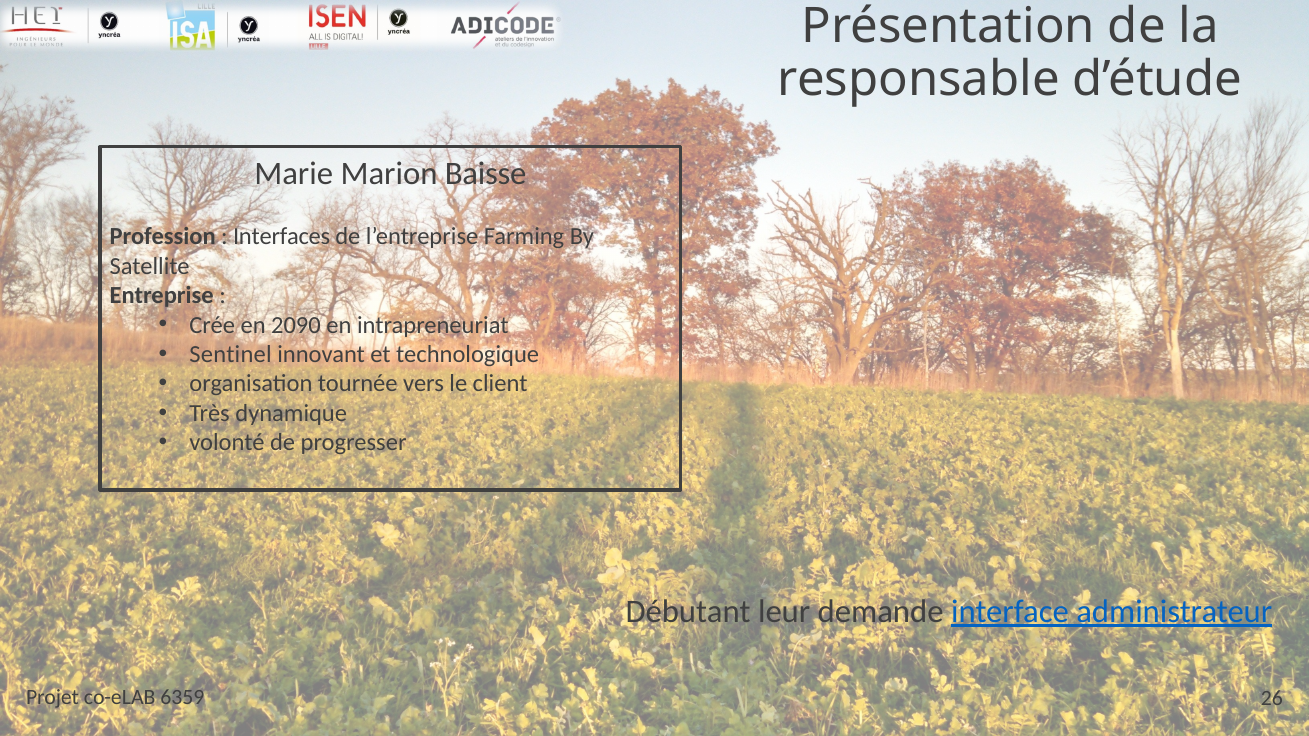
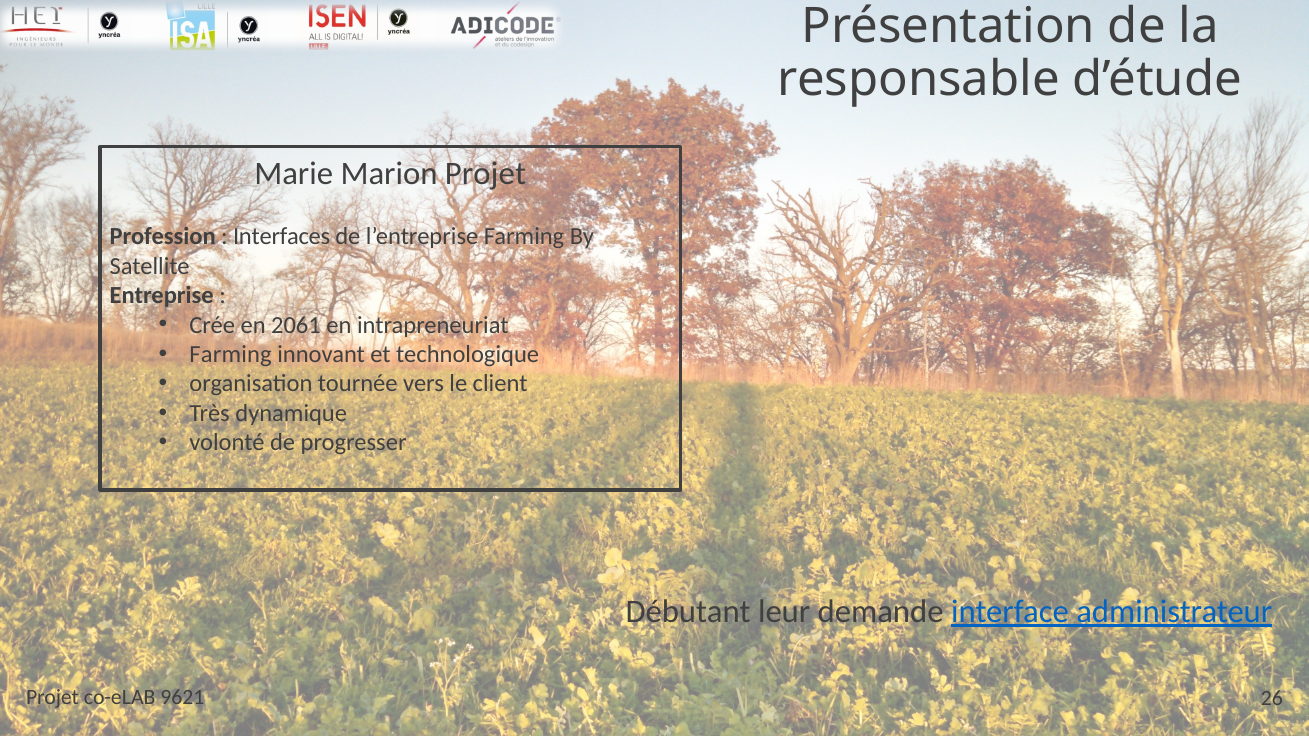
Marion Baisse: Baisse -> Projet (485, 174)
2090: 2090 -> 2061 (296, 325)
Sentinel: Sentinel -> Farming (231, 355)
6359: 6359 -> 9621 (182, 698)
